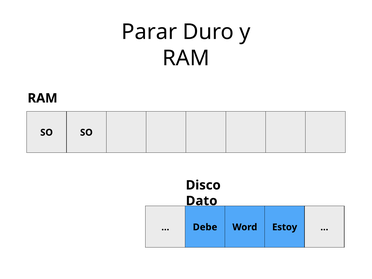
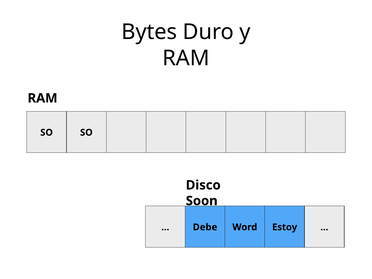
Parar: Parar -> Bytes (149, 32)
Dato: Dato -> Soon (202, 201)
